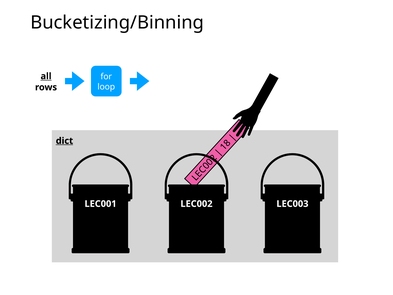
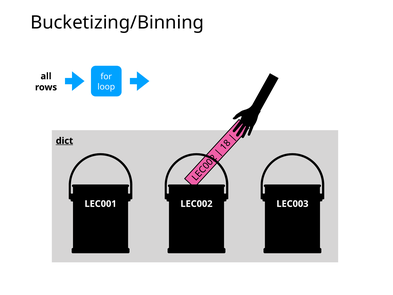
all underline: present -> none (46, 76)
